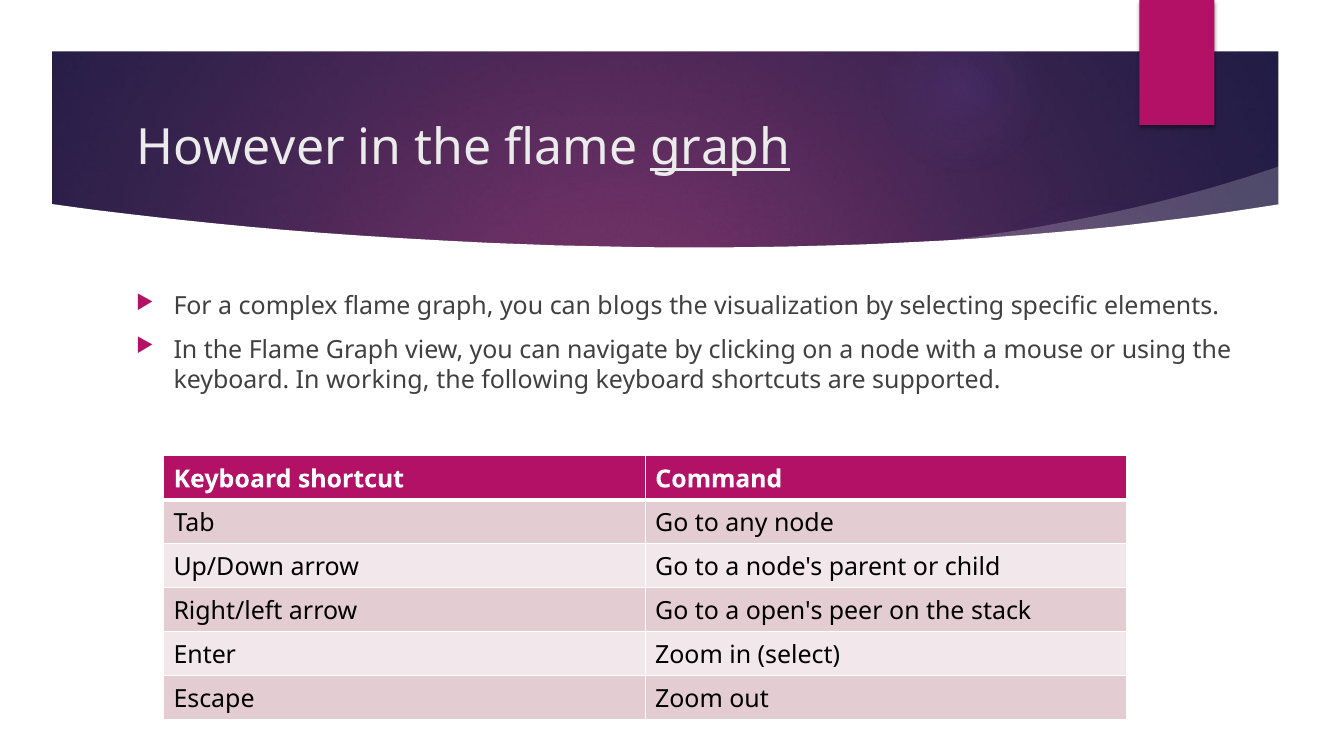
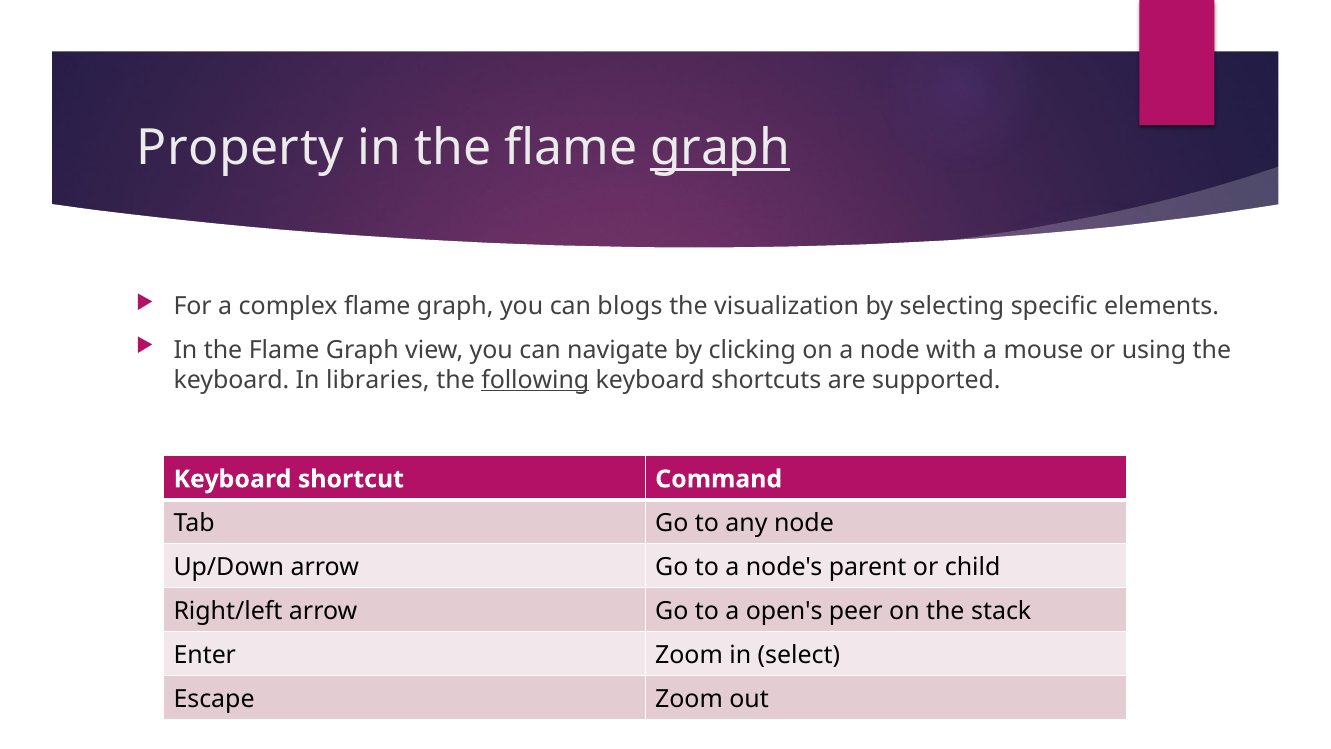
However: However -> Property (240, 148)
working: working -> libraries (378, 380)
following underline: none -> present (535, 380)
